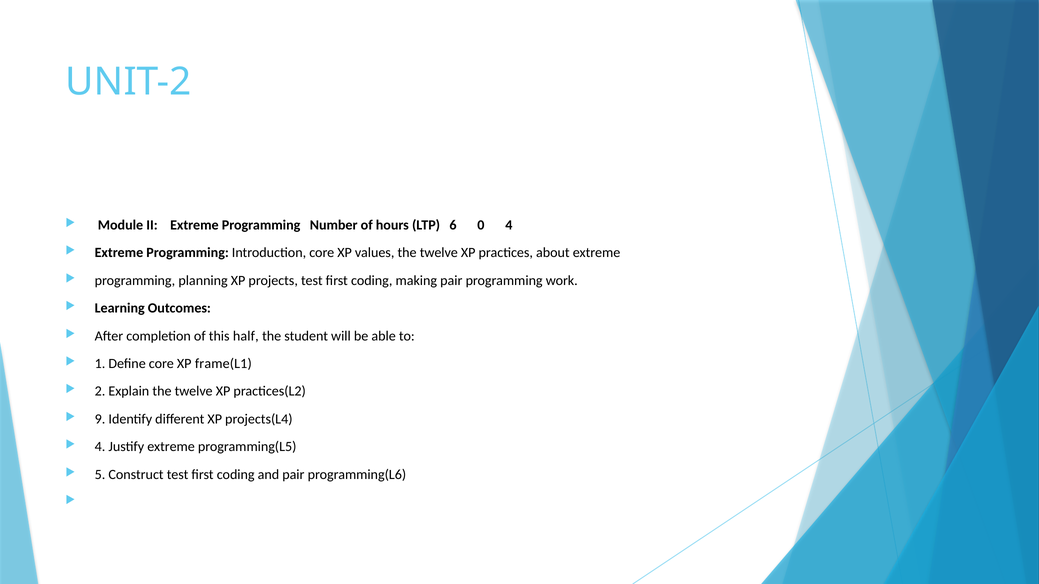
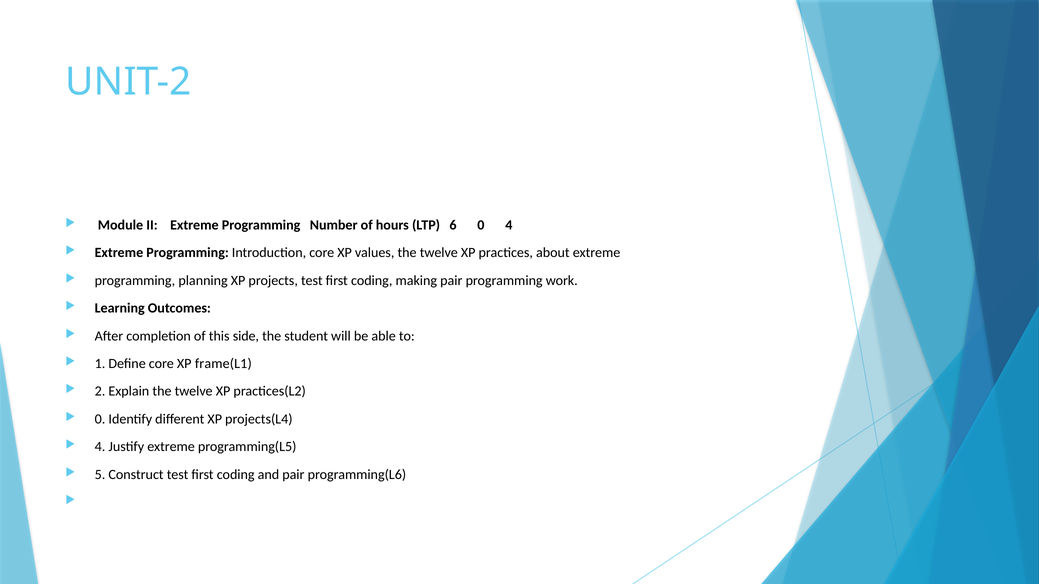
half: half -> side (246, 336)
9: 9 -> 0 (100, 419)
